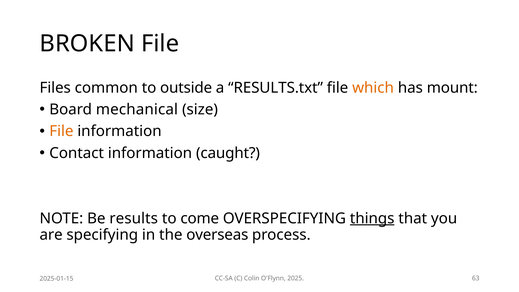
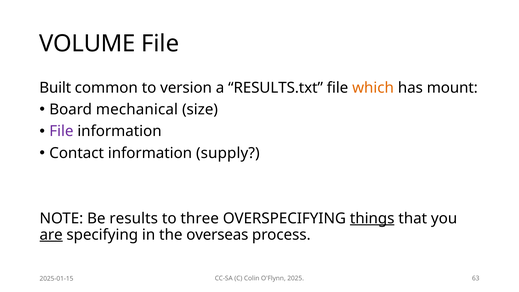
BROKEN: BROKEN -> VOLUME (87, 44)
Files: Files -> Built (55, 88)
outside: outside -> version (186, 88)
File colour: orange -> purple (61, 131)
caught: caught -> supply (228, 153)
come: come -> three (200, 218)
are underline: none -> present (51, 235)
